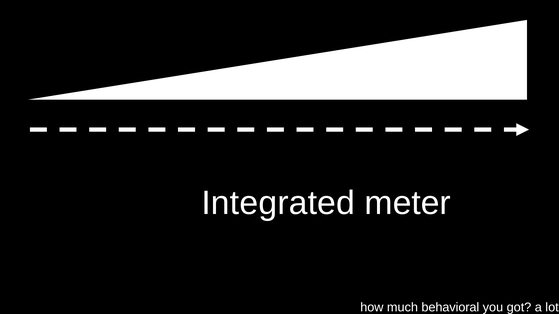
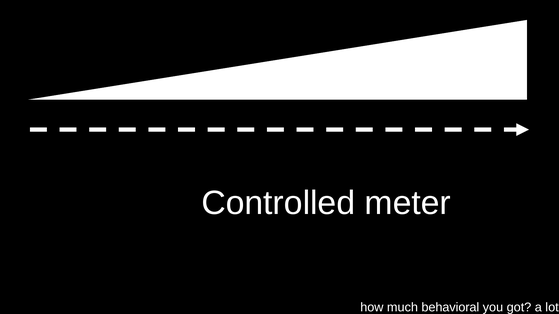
Integrated: Integrated -> Controlled (278, 203)
